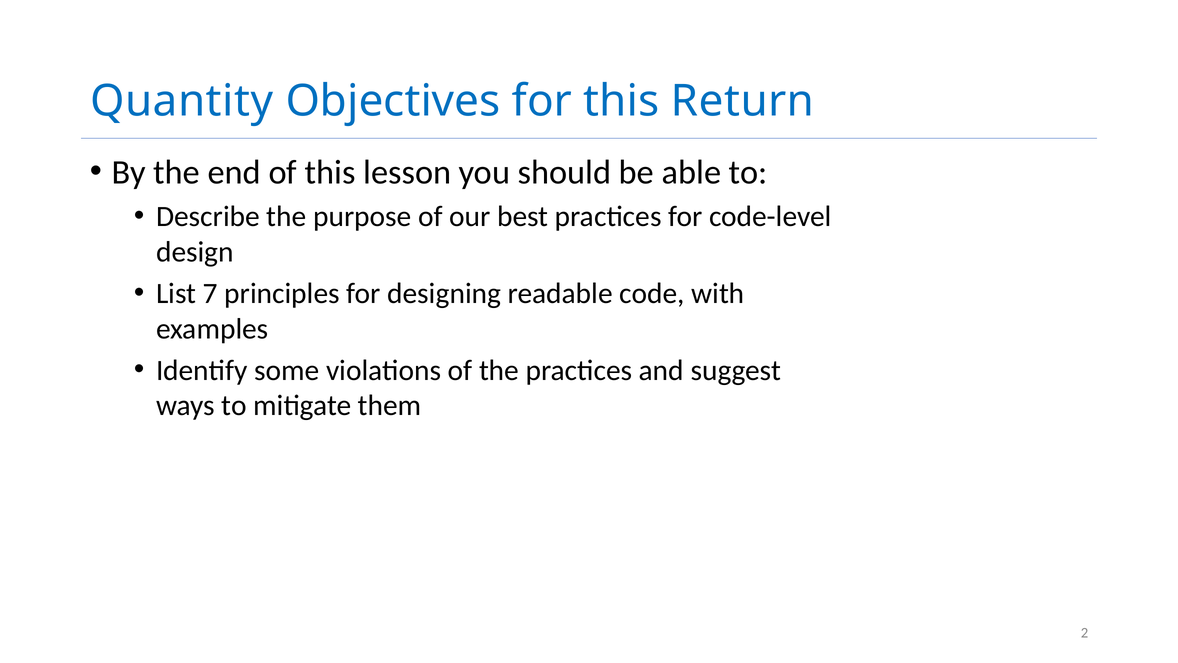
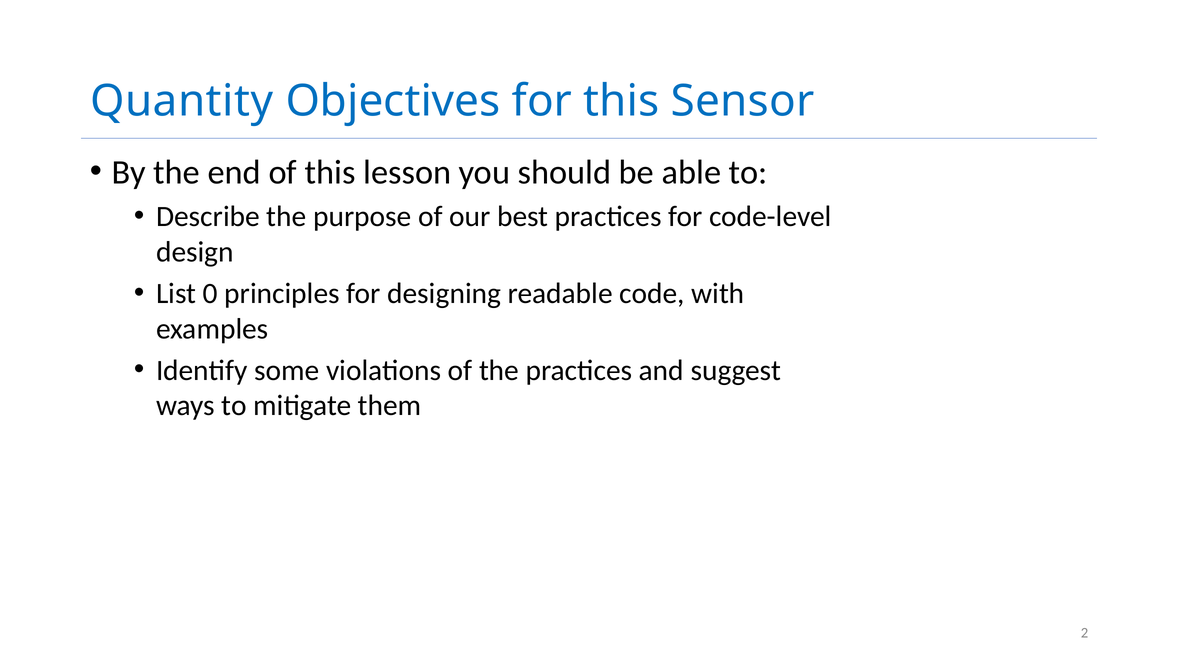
Return: Return -> Sensor (743, 101)
7: 7 -> 0 (210, 293)
